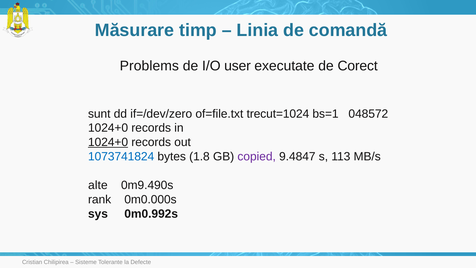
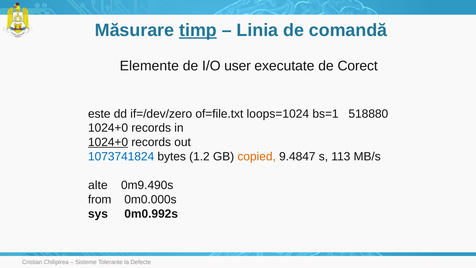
timp underline: none -> present (198, 30)
Problems: Problems -> Elemente (149, 66)
sunt: sunt -> este (99, 114)
trecut=1024: trecut=1024 -> loops=1024 (278, 114)
048572: 048572 -> 518880 (368, 114)
1.8: 1.8 -> 1.2 (199, 156)
copied colour: purple -> orange (257, 156)
rank: rank -> from (100, 199)
